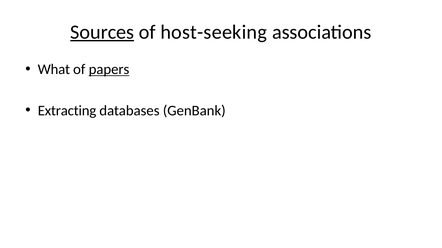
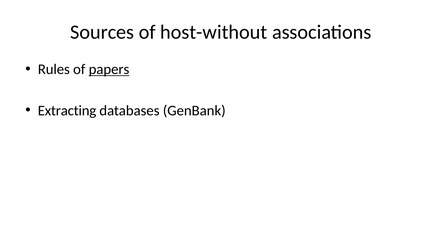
Sources underline: present -> none (102, 32)
host-seeking: host-seeking -> host-without (214, 32)
What: What -> Rules (54, 70)
